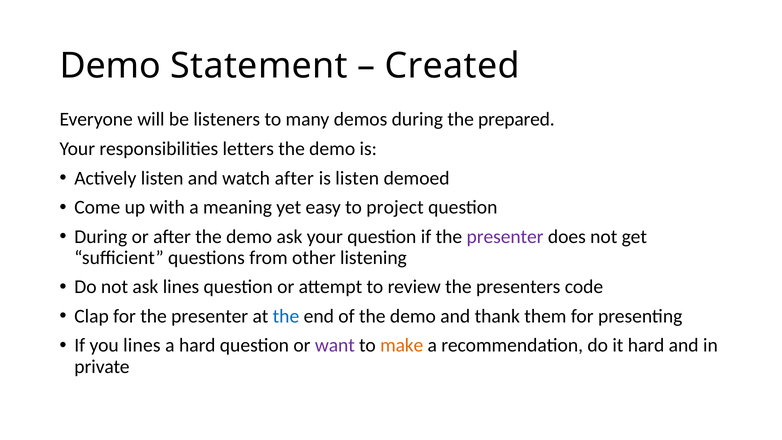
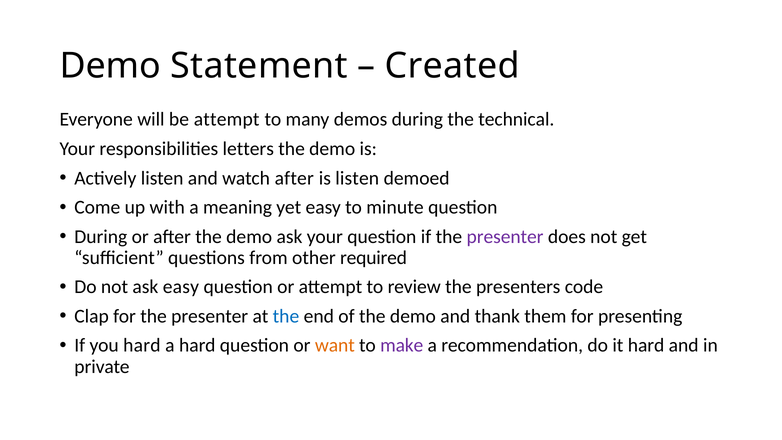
be listeners: listeners -> attempt (227, 120)
prepared: prepared -> technical (516, 120)
project: project -> minute (395, 207)
listening: listening -> required (374, 258)
ask lines: lines -> easy (181, 287)
you lines: lines -> hard (142, 345)
want colour: purple -> orange (335, 345)
make colour: orange -> purple (402, 345)
